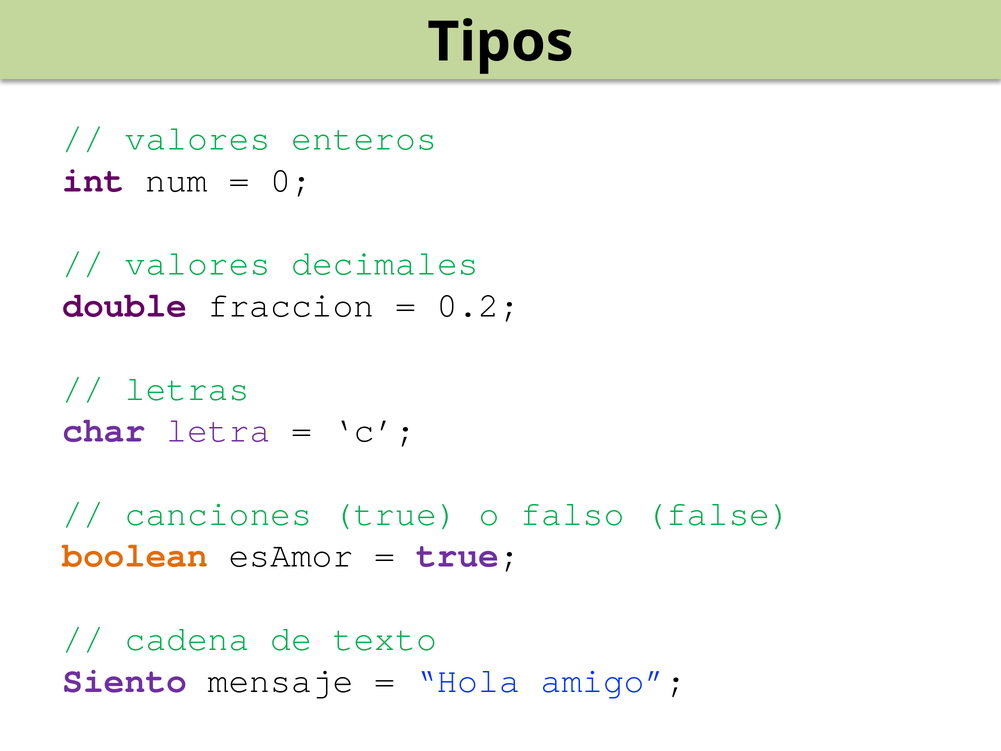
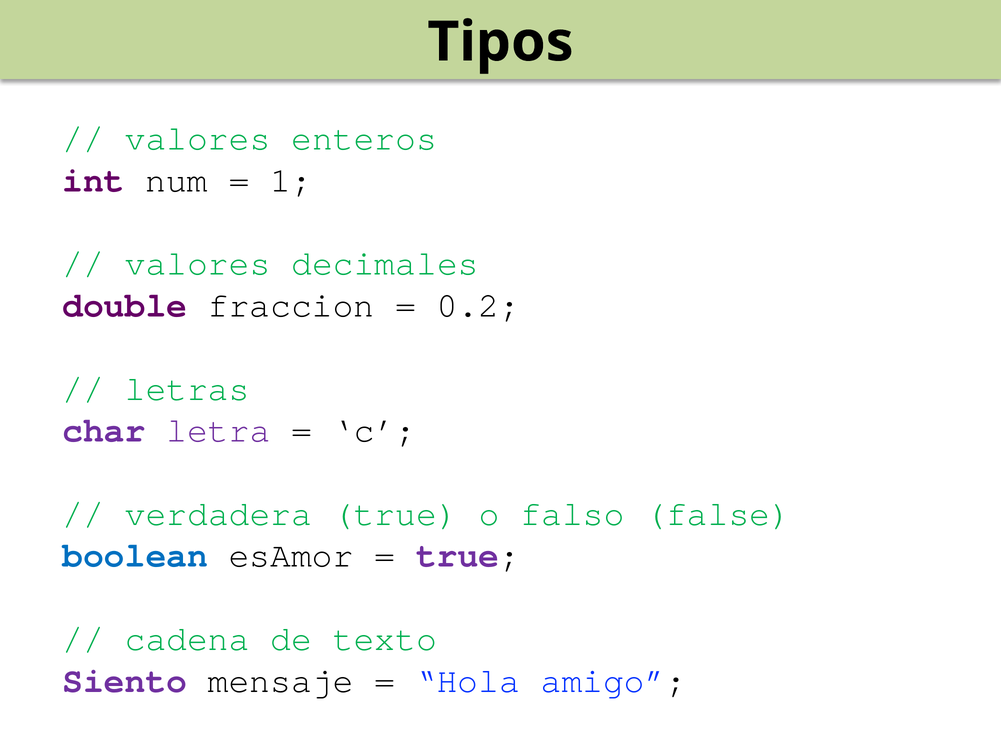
0: 0 -> 1 (291, 180)
canciones: canciones -> verdadera (218, 514)
boolean colour: orange -> blue (135, 555)
